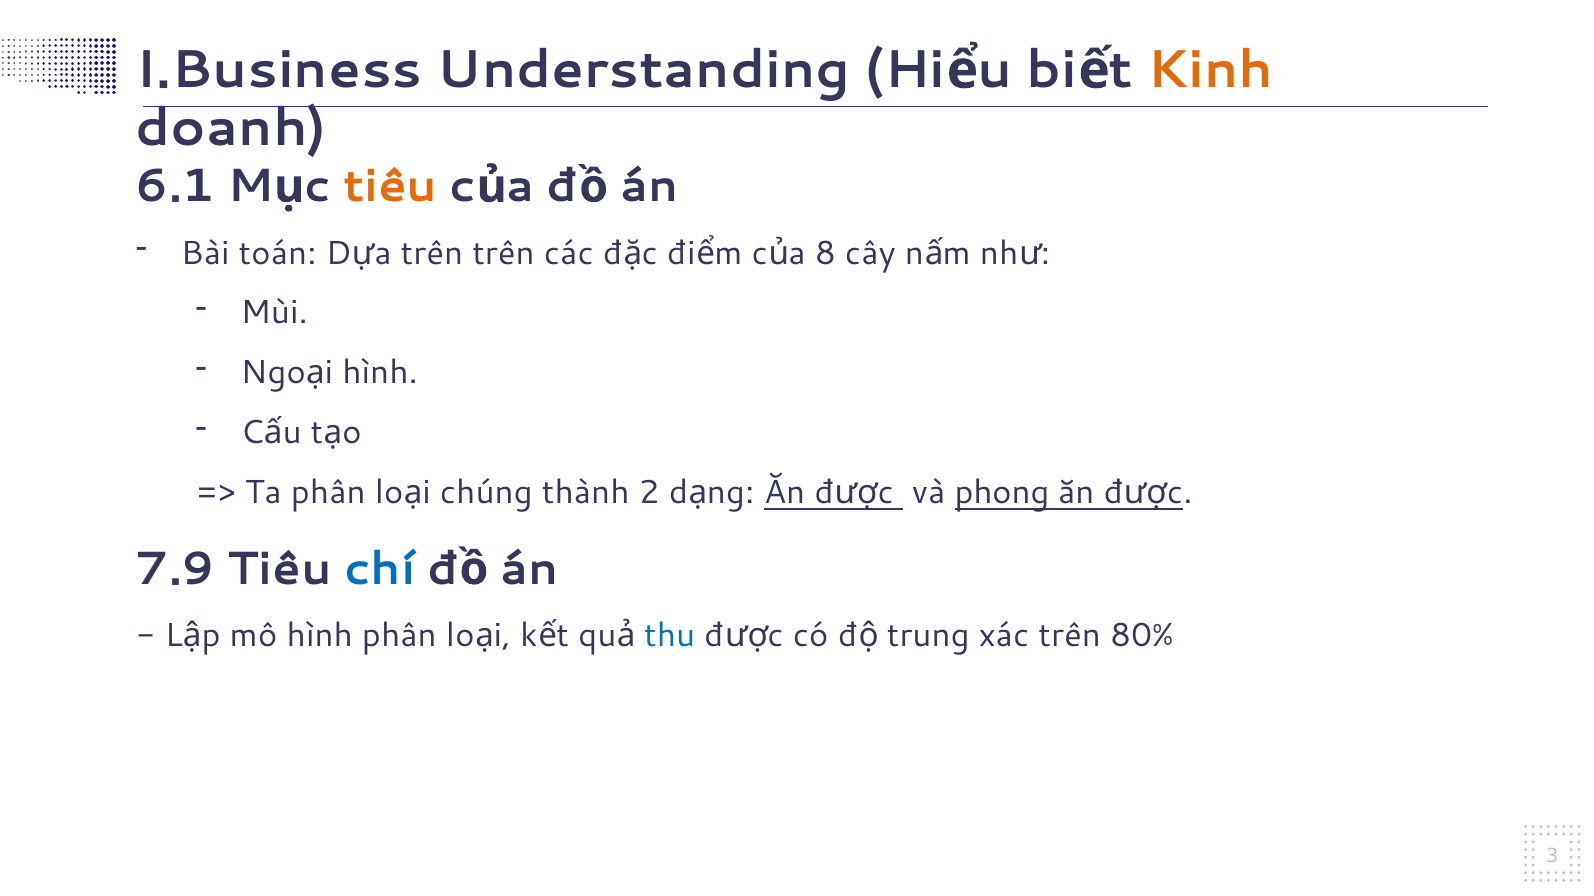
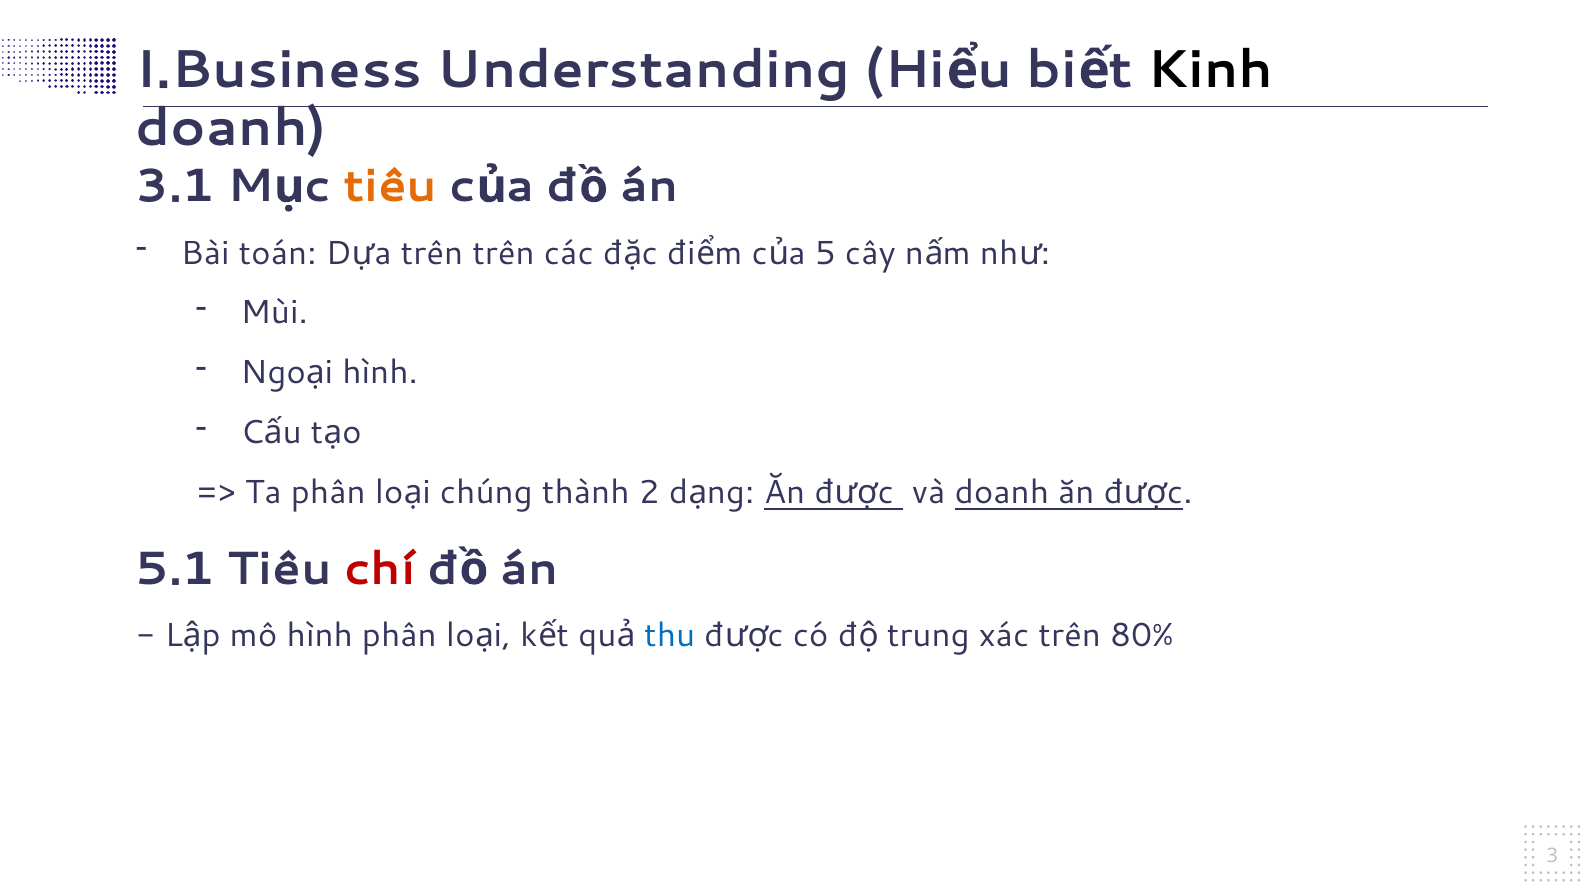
Kinh colour: orange -> black (1211, 70)
6.1: 6.1 -> 3.1 (175, 187)
8: 8 -> 5 (825, 253)
và phong: phong -> doanh (1002, 493)
7.9: 7.9 -> 5.1 (175, 569)
chí colour: blue -> red (380, 569)
